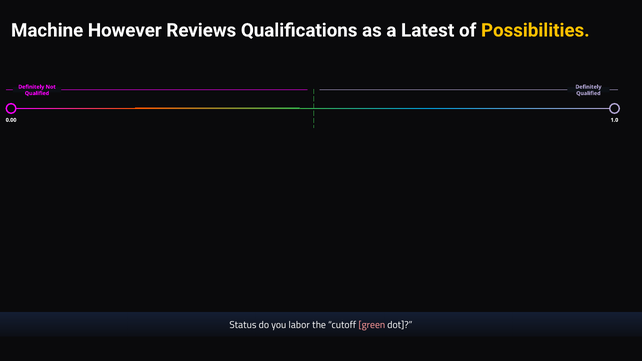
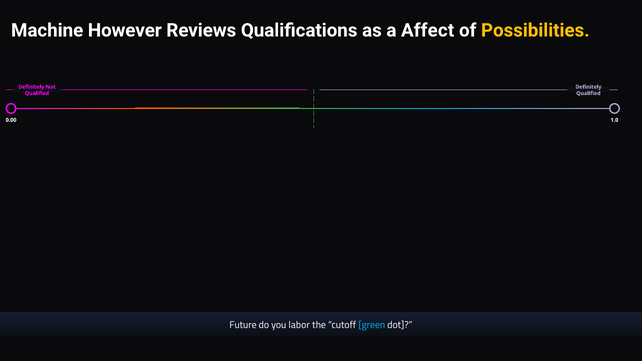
Latest: Latest -> Affect (428, 30)
Status: Status -> Future (243, 325)
green colour: pink -> light blue (372, 325)
